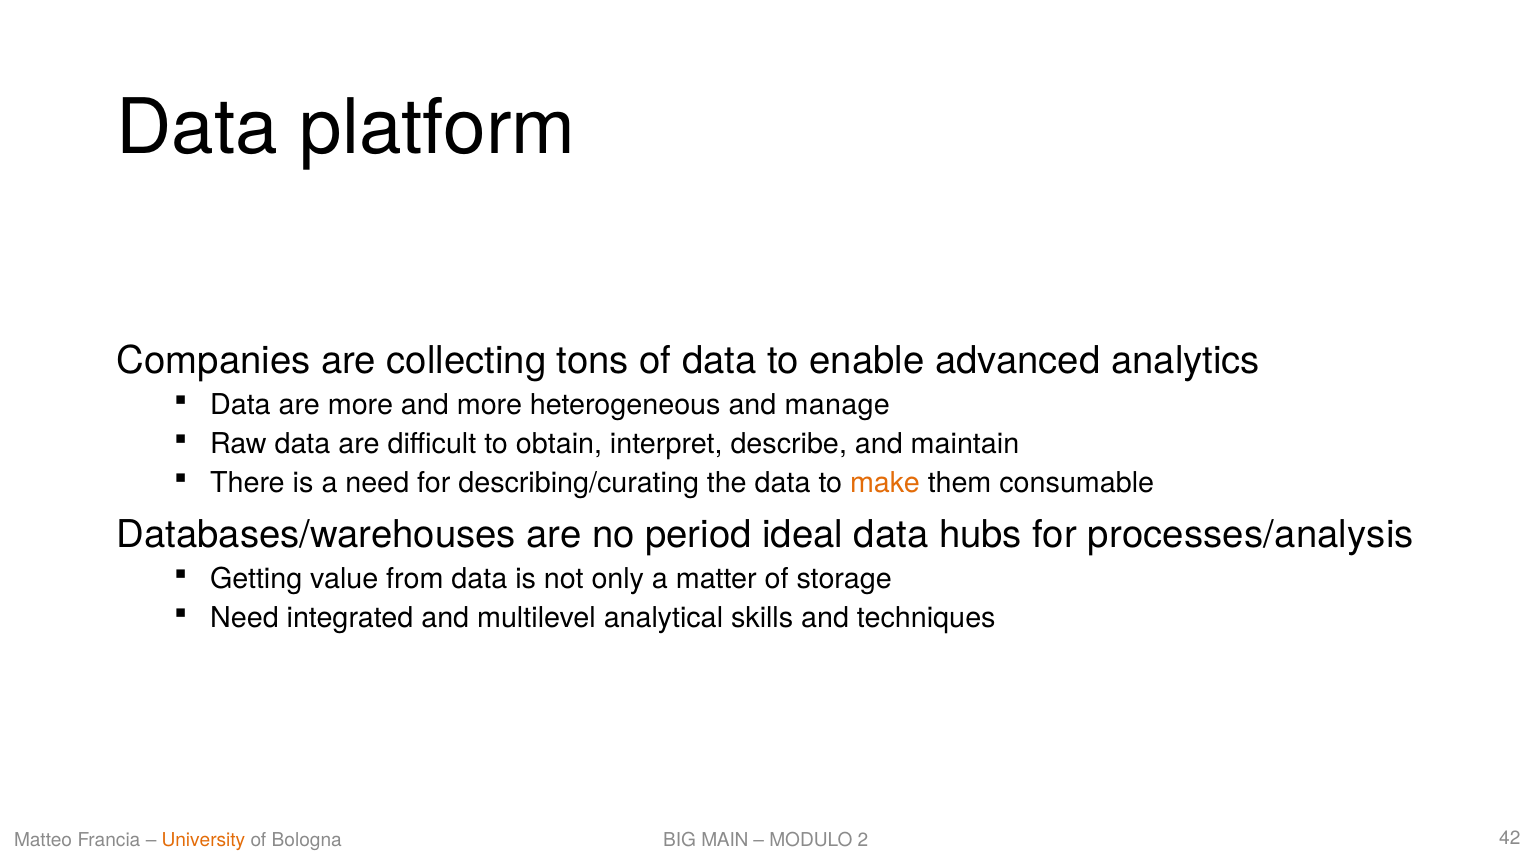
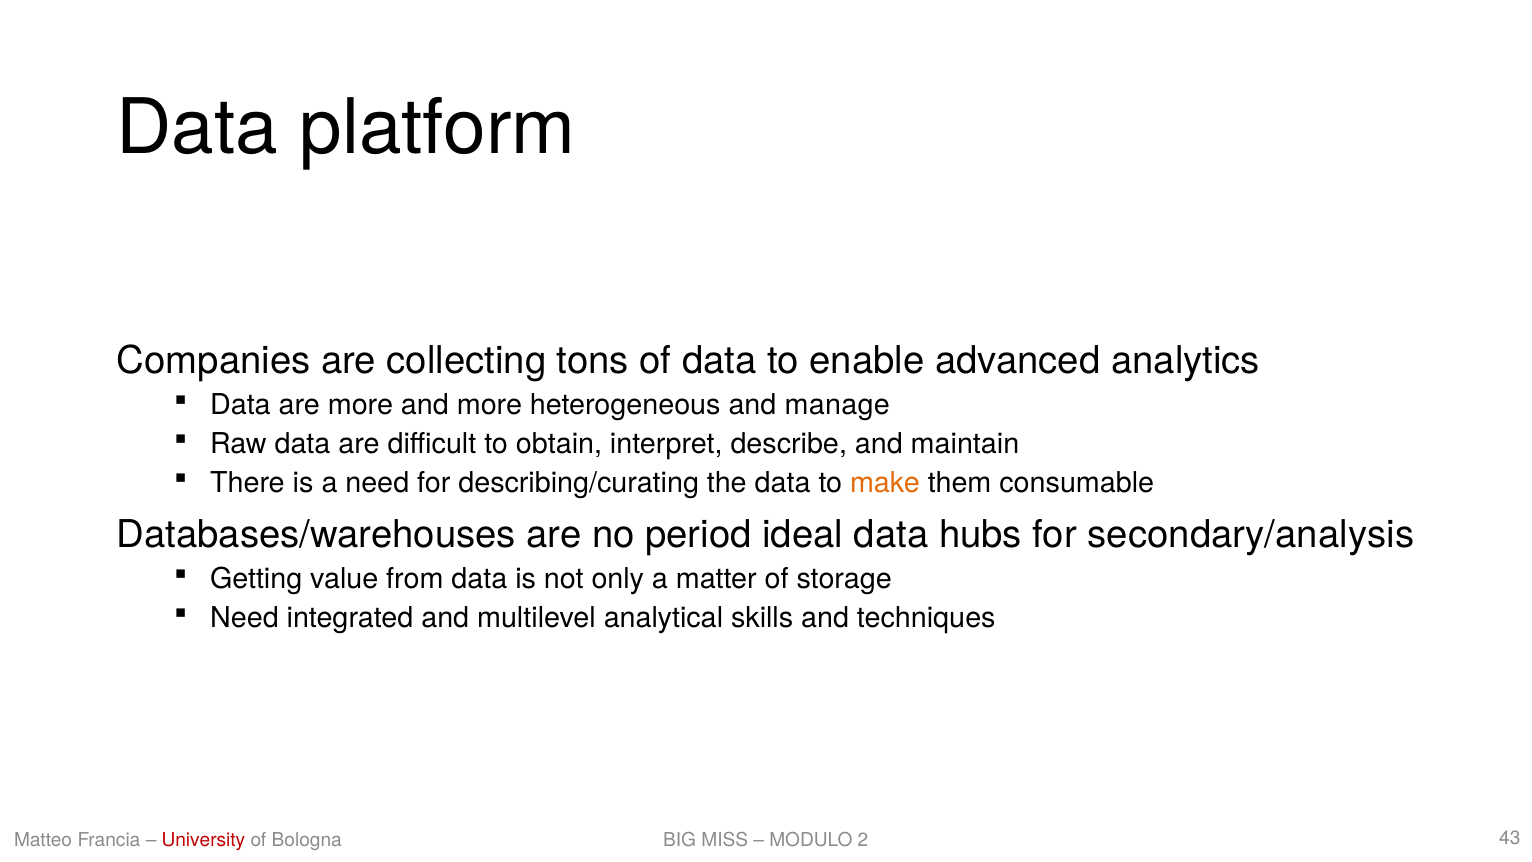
processes/analysis: processes/analysis -> secondary/analysis (1251, 535)
University colour: orange -> red (203, 840)
MAIN: MAIN -> MISS (725, 840)
42: 42 -> 43 (1510, 838)
